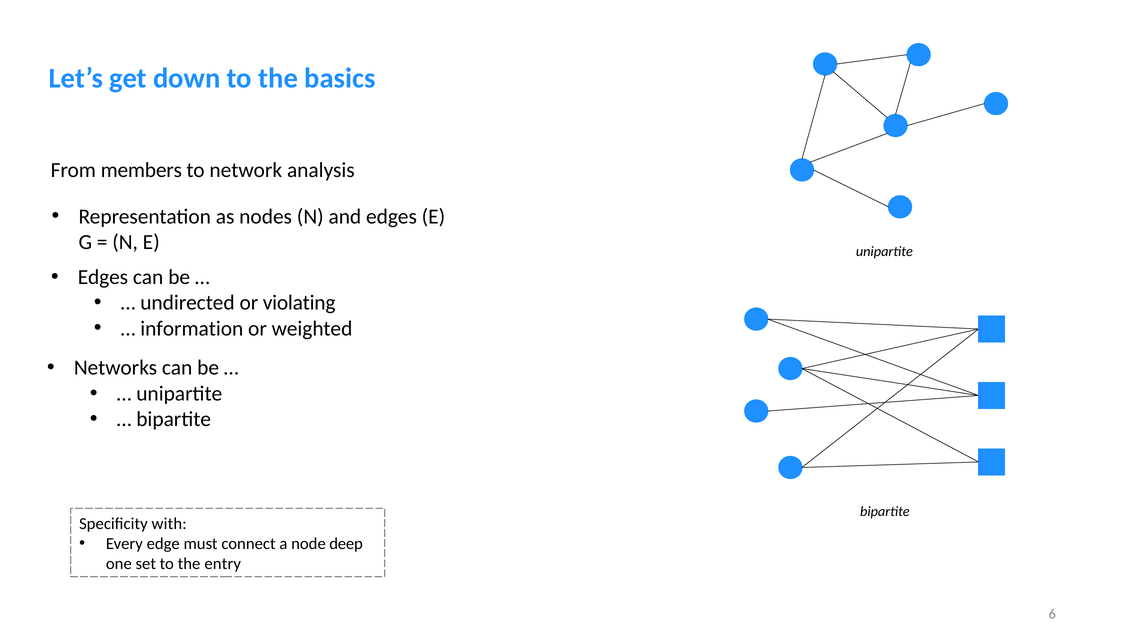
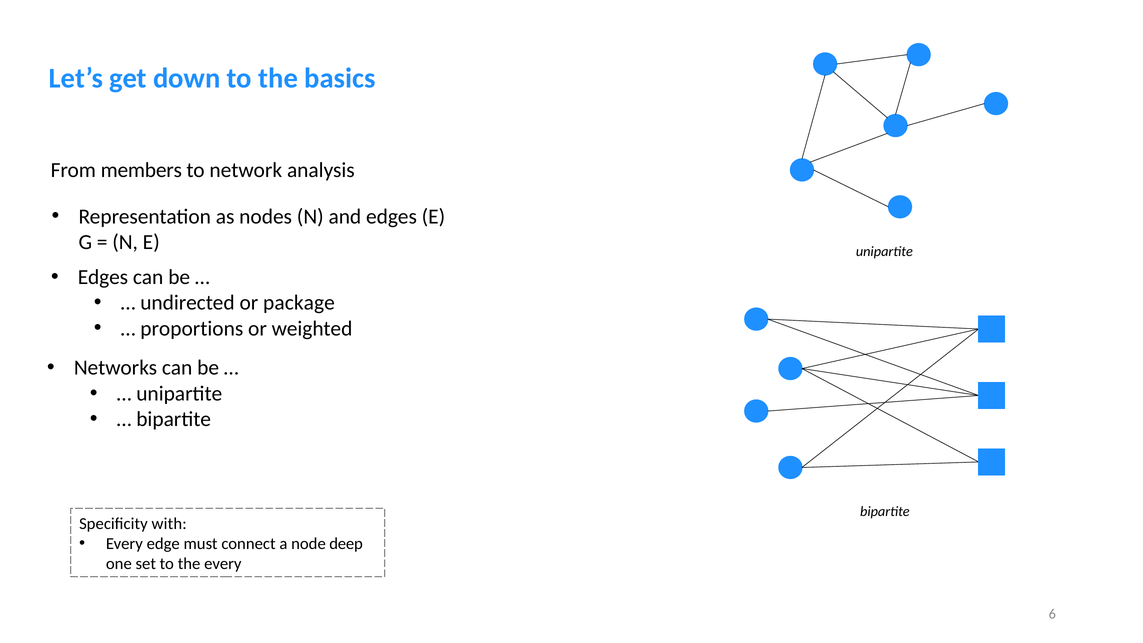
violating: violating -> package (299, 303)
information: information -> proportions (192, 329)
the entry: entry -> every (223, 564)
